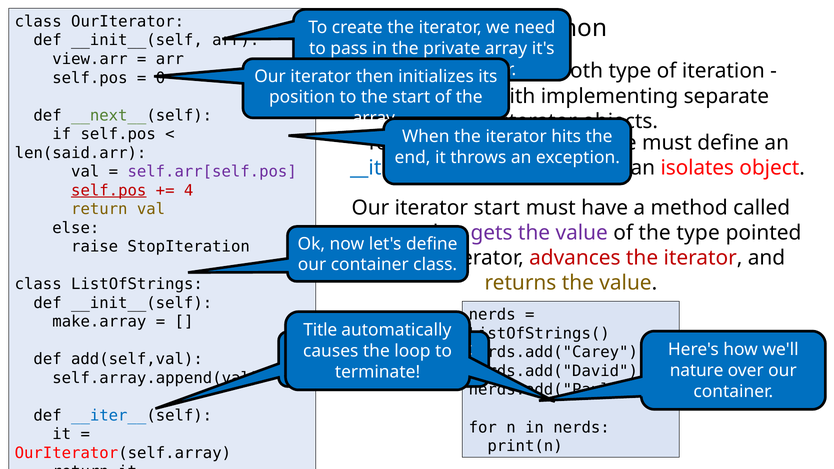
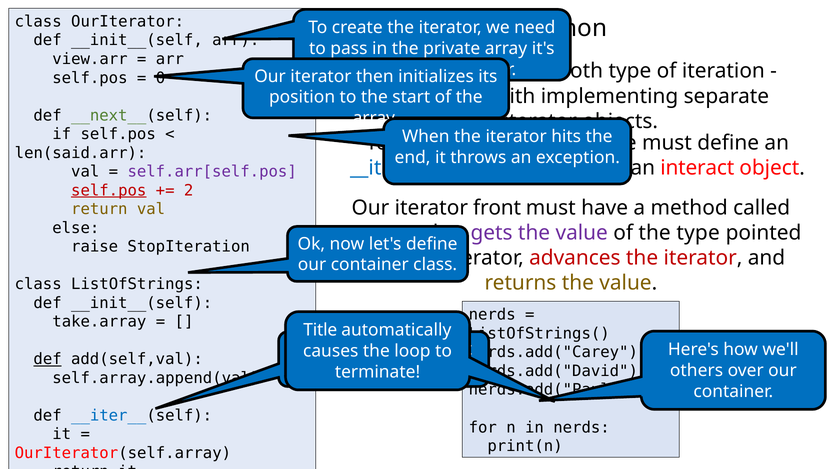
isolates: isolates -> interact (697, 168)
4: 4 -> 2 (189, 190)
iterator start: start -> front (497, 208)
make.array: make.array -> take.array (99, 322)
def underline: none -> present (48, 359)
nature: nature -> others (696, 371)
